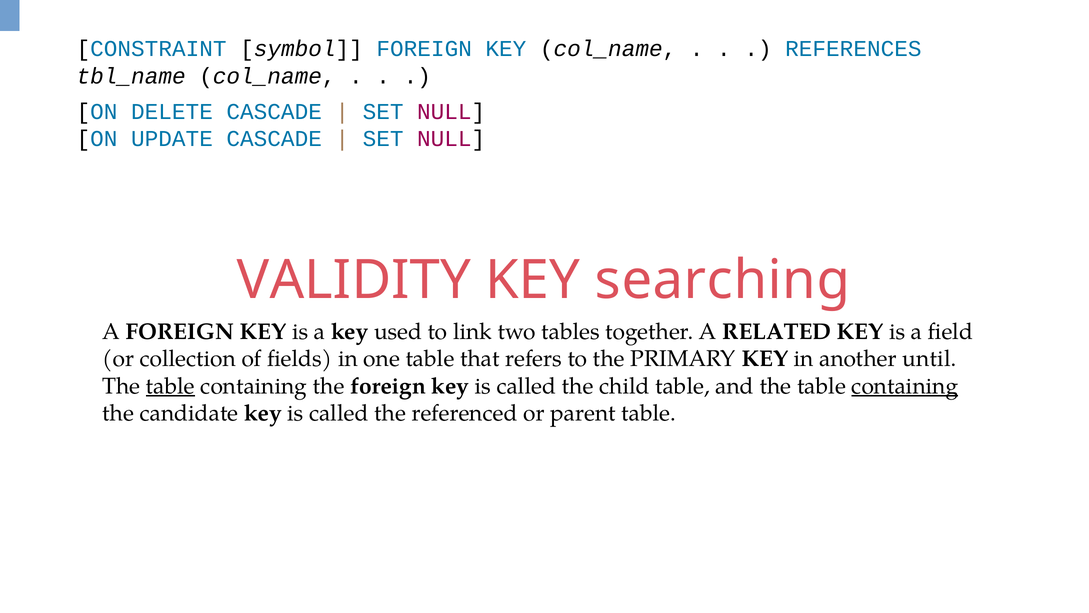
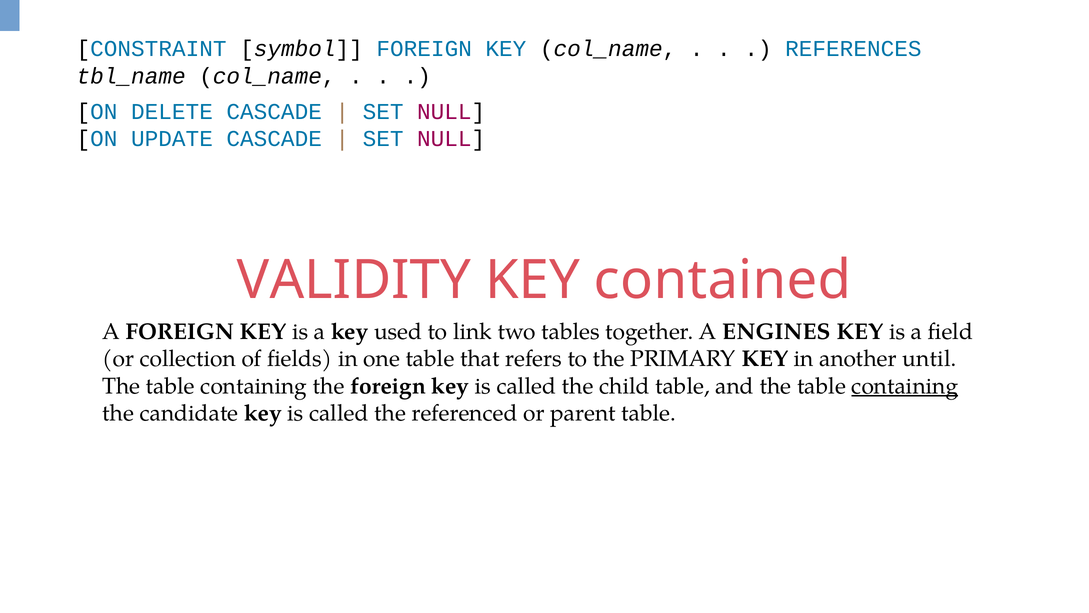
searching: searching -> contained (723, 280)
RELATED: RELATED -> ENGINES (777, 331)
table underline: present -> none (170, 386)
